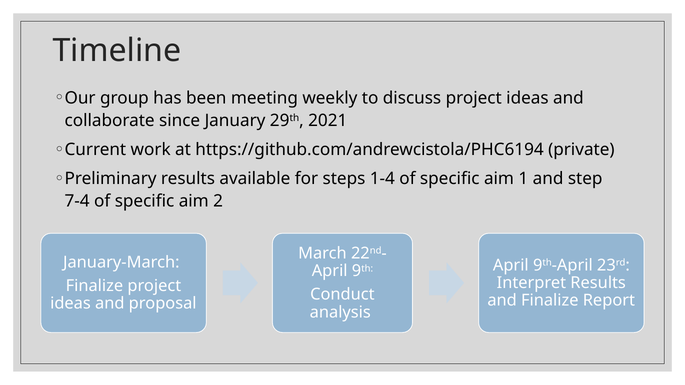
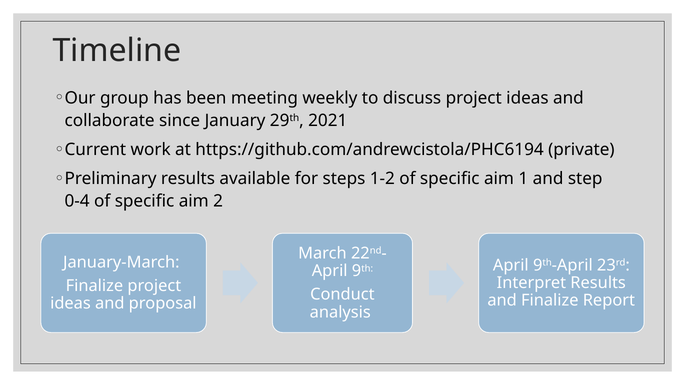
1-4: 1-4 -> 1-2 (382, 179)
7-4: 7-4 -> 0-4 (77, 201)
